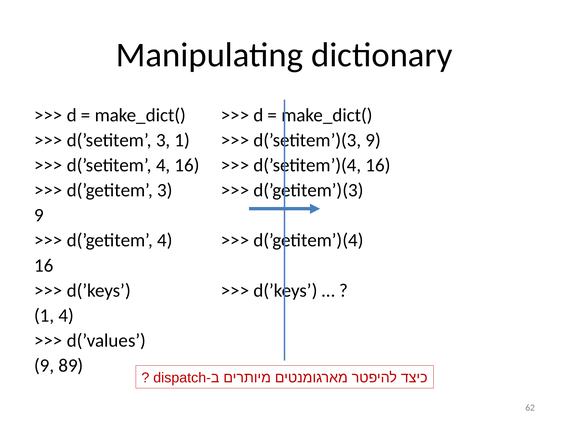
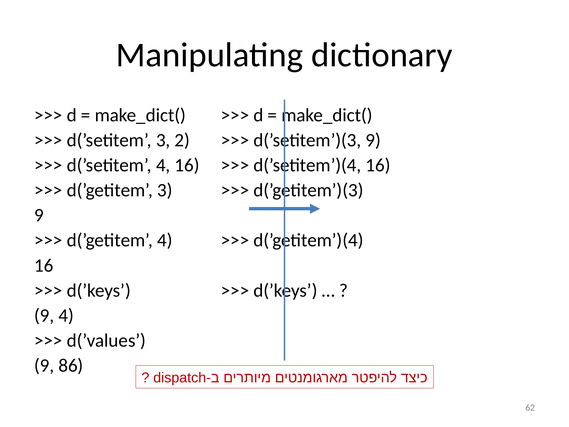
3 1: 1 -> 2 (182, 140)
1: 1 -> 9 (44, 315)
89: 89 -> 86 (71, 365)
